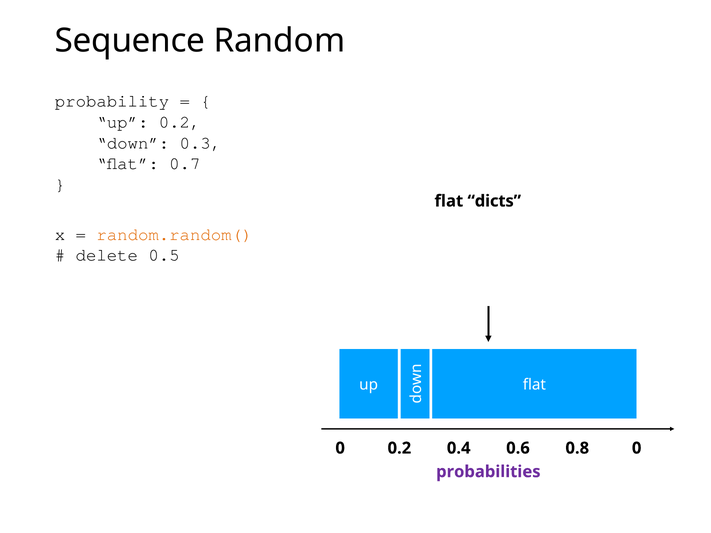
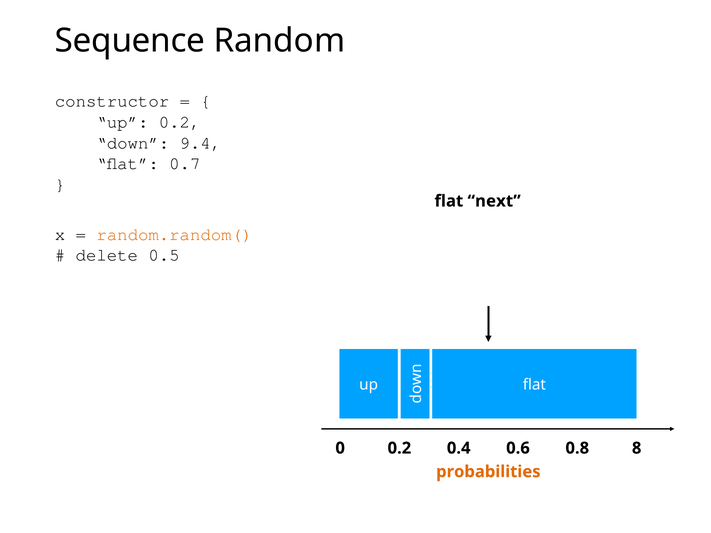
probability: probability -> constructor (112, 101)
0.3: 0.3 -> 9.4 (200, 143)
dicts: dicts -> next (494, 201)
0 0: 0 -> 8 (637, 448)
probabilities colour: purple -> orange (488, 472)
